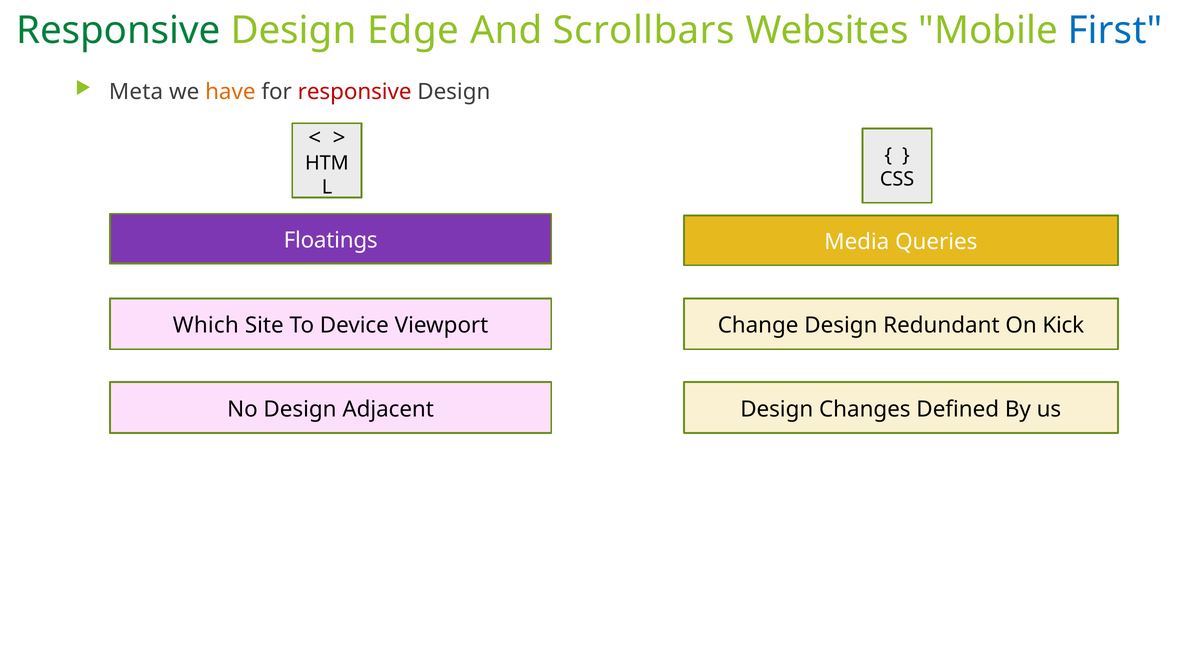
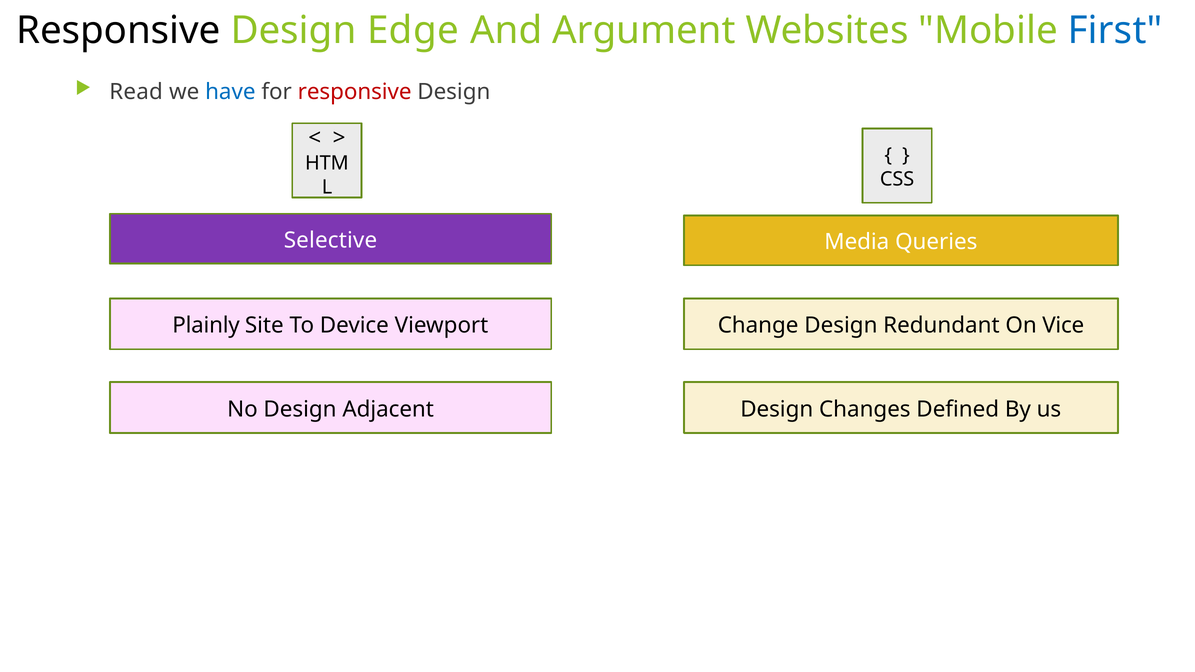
Responsive colour: green -> black (118, 30)
Scrollbars: Scrollbars -> Argument (644, 30)
Meta: Meta -> Read (136, 92)
have colour: orange -> blue (230, 92)
Floatings: Floatings -> Selective (330, 240)
Which: Which -> Plainly (206, 325)
Kick: Kick -> Vice (1063, 325)
